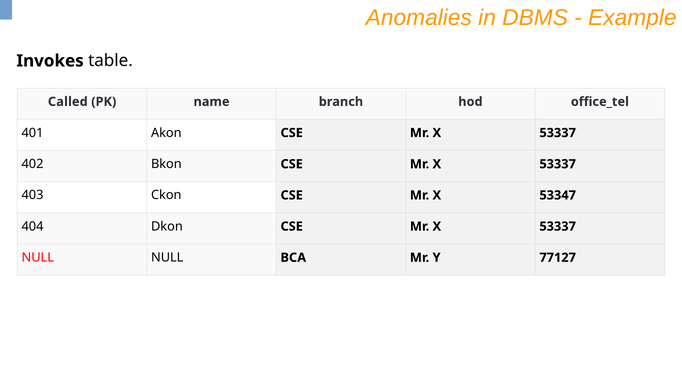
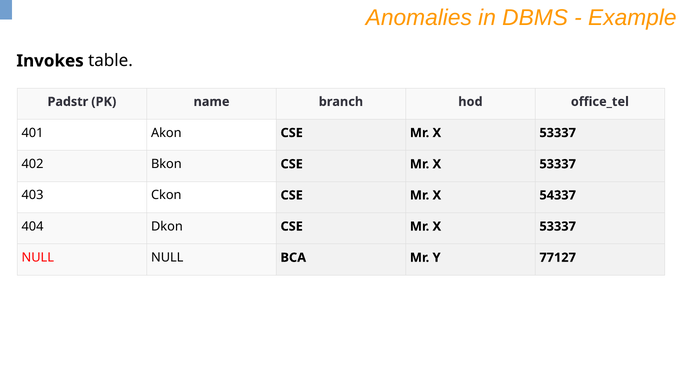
Called: Called -> Padstr (68, 102)
53347: 53347 -> 54337 (558, 195)
